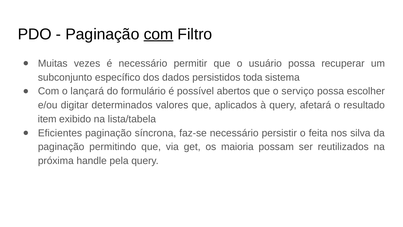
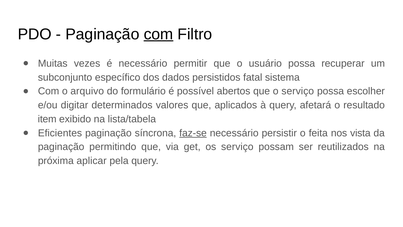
toda: toda -> fatal (253, 77)
lançará: lançará -> arquivo (87, 91)
faz-se underline: none -> present (193, 133)
silva: silva -> vista (360, 133)
os maioria: maioria -> serviço (237, 147)
handle: handle -> aplicar (92, 161)
